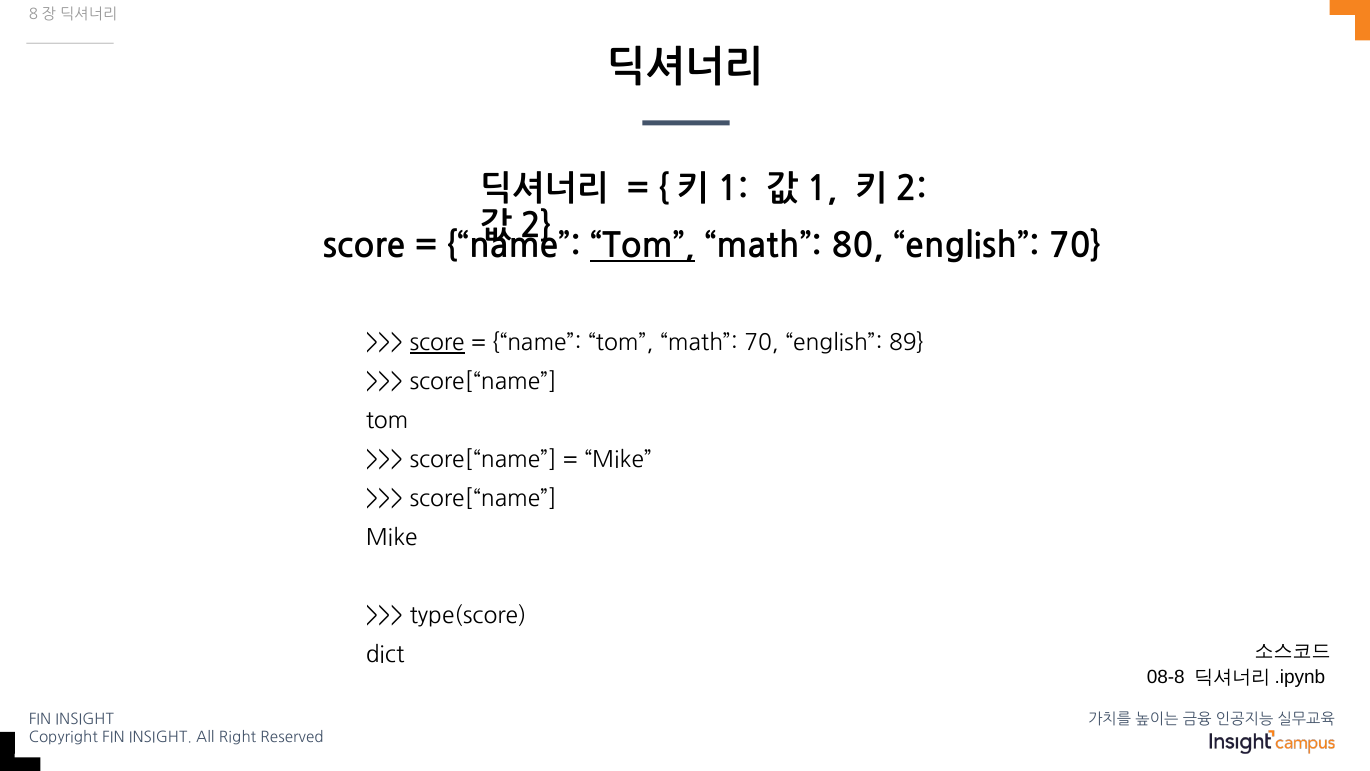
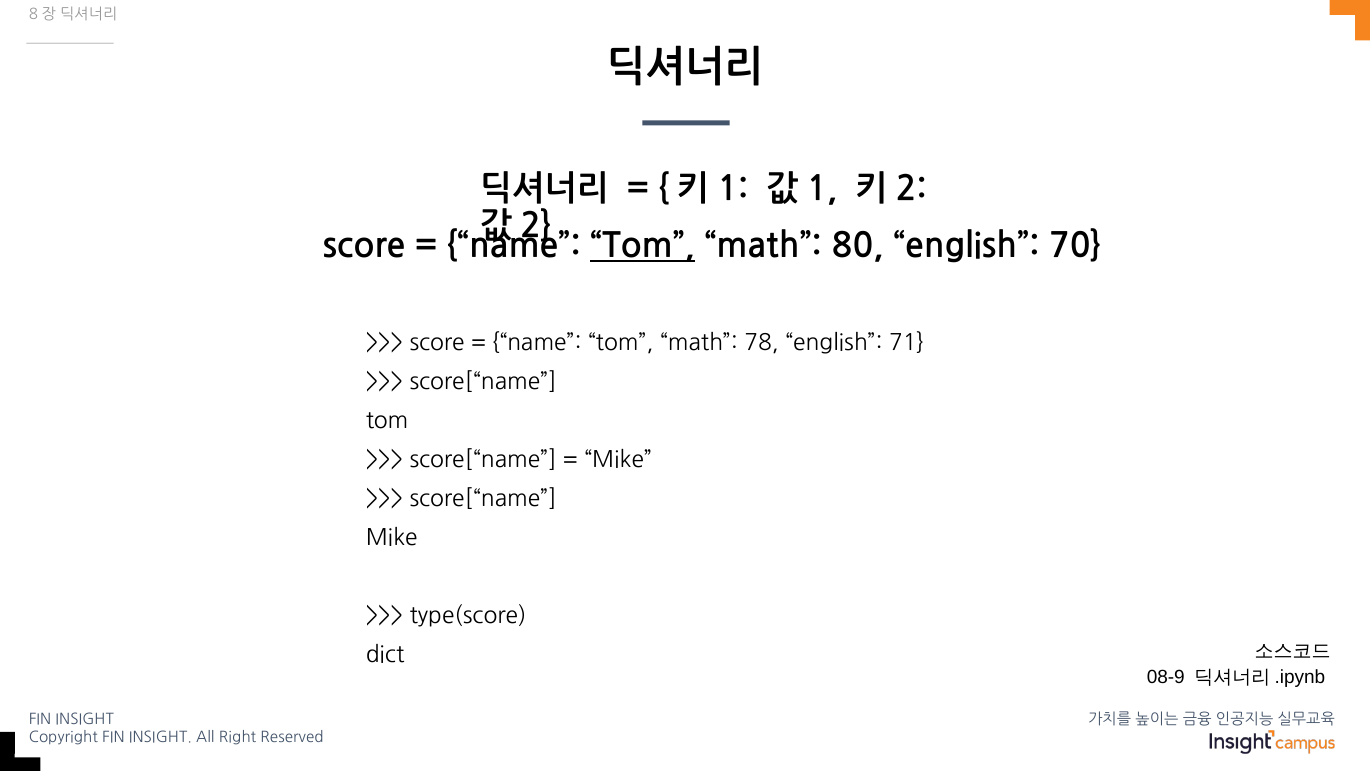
score underline: present -> none (437, 343)
math 70: 70 -> 78 (762, 343)
89: 89 -> 71 (906, 343)
08-8: 08-8 -> 08-9 (1166, 677)
